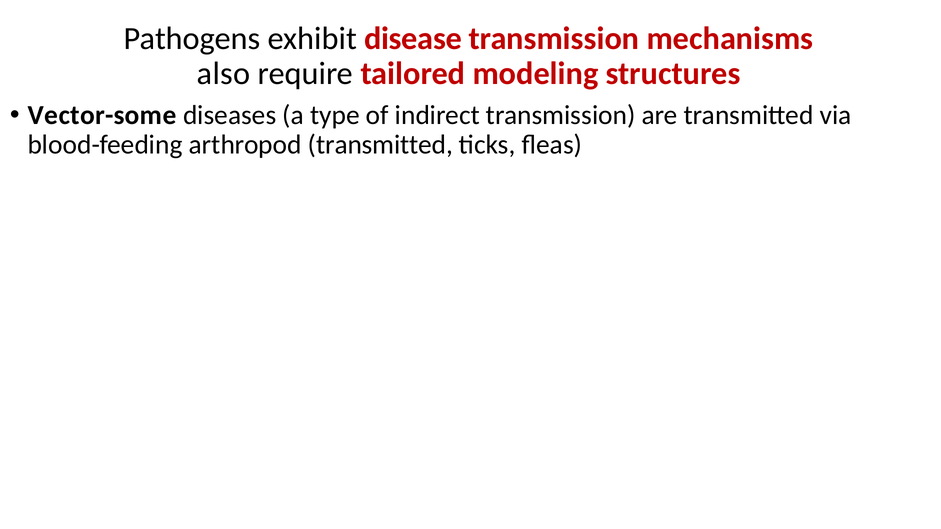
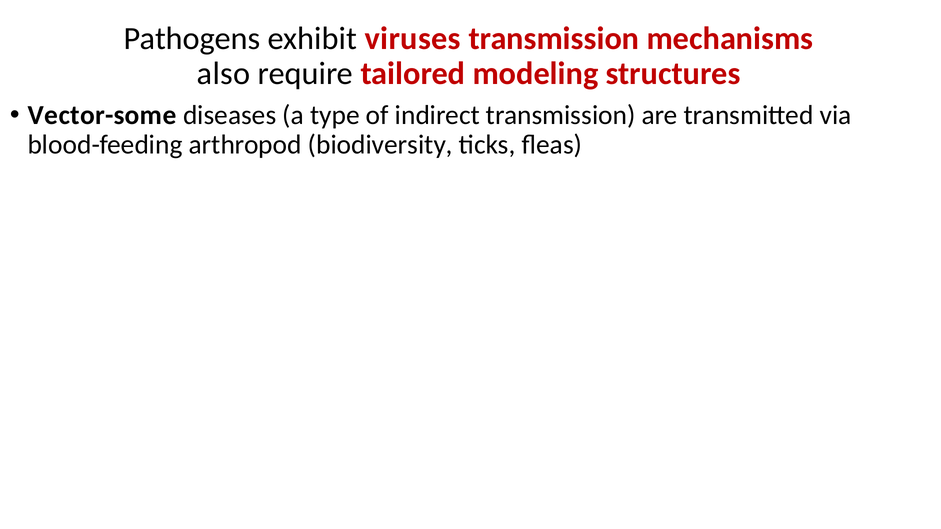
disease: disease -> viruses (413, 39)
arthropod transmitted: transmitted -> biodiversity (380, 145)
